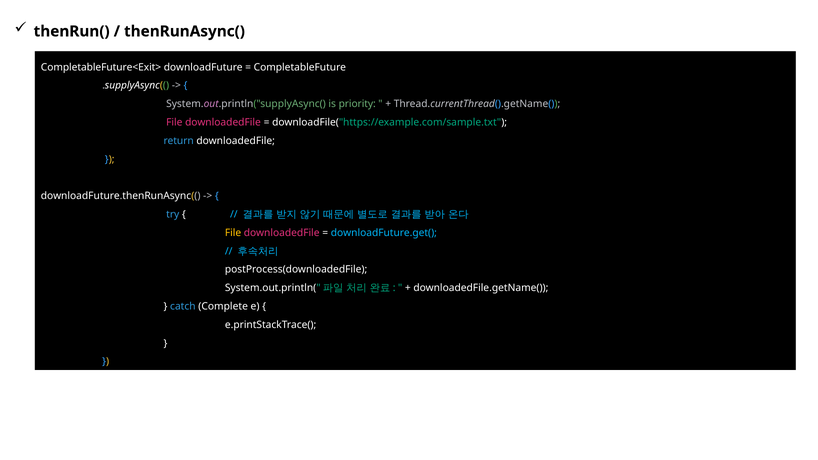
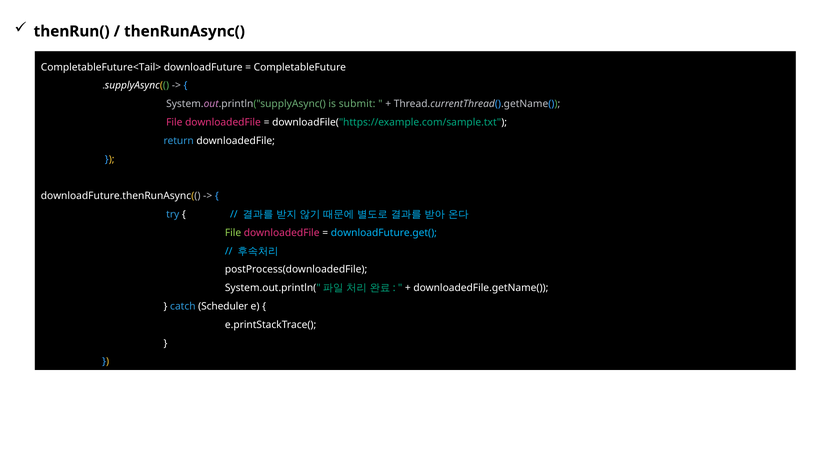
CompletableFuture<Exit>: CompletableFuture<Exit> -> CompletableFuture<Tail> (101, 67)
priority: priority -> submit (357, 104)
File colour: yellow -> light green (233, 233)
Complete: Complete -> Scheduler (223, 306)
